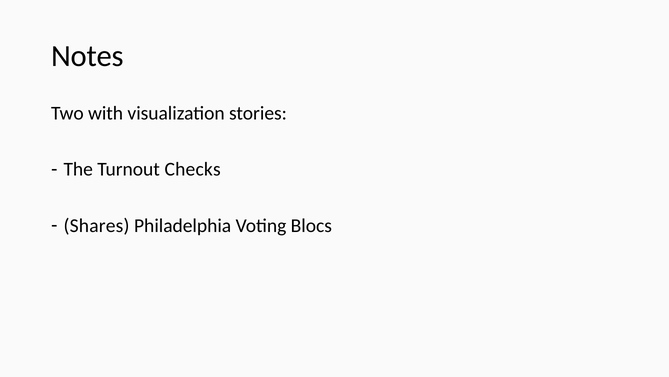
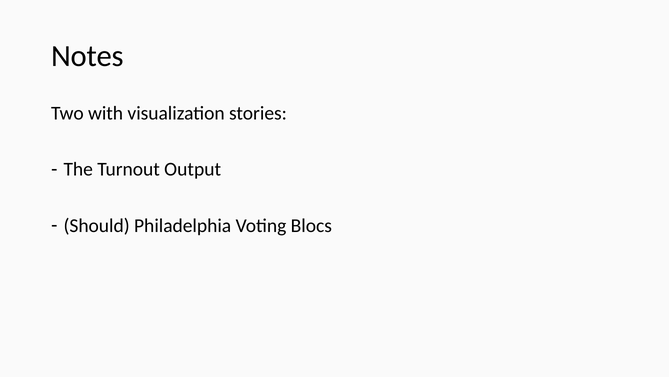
Checks: Checks -> Output (193, 169)
Shares: Shares -> Should (97, 225)
